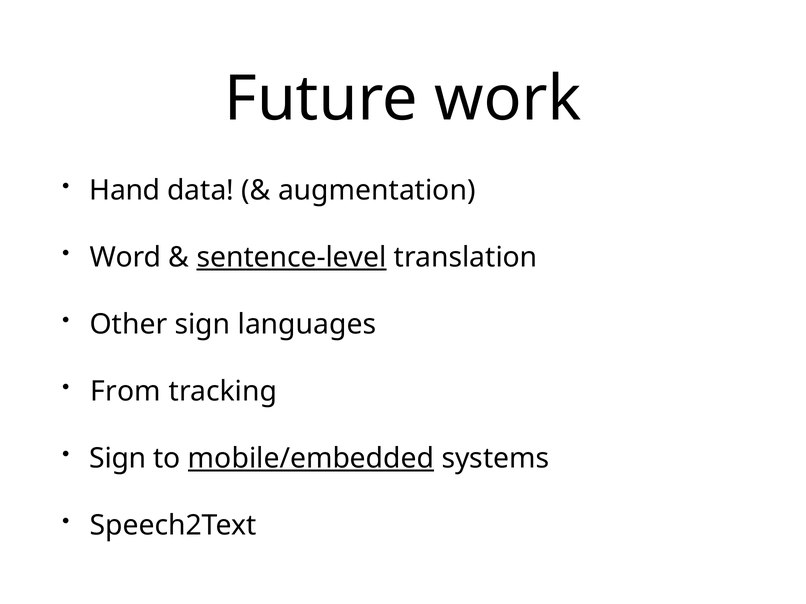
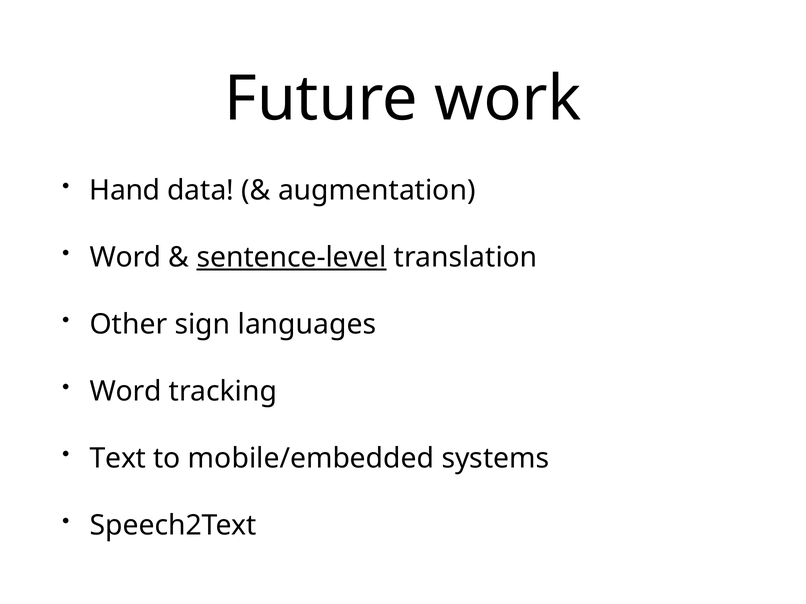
From: From -> Word (126, 392)
Sign: Sign -> Text (118, 459)
mobile/embedded underline: present -> none (311, 459)
